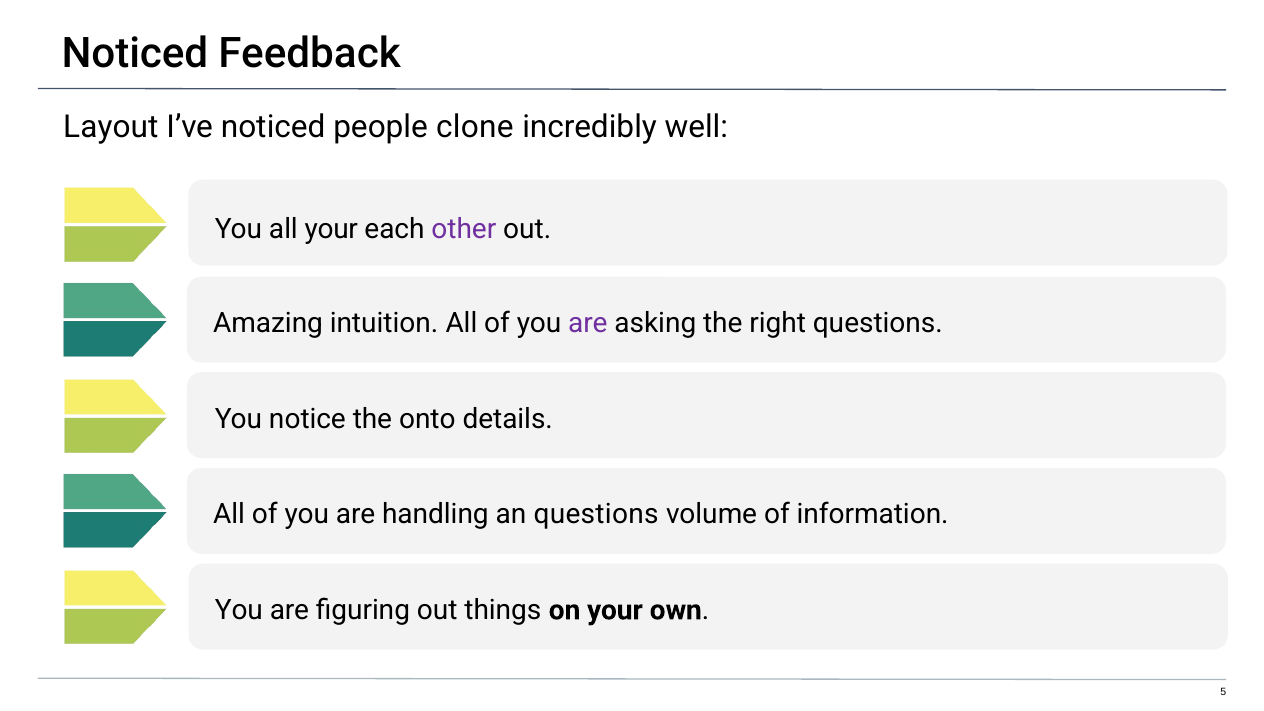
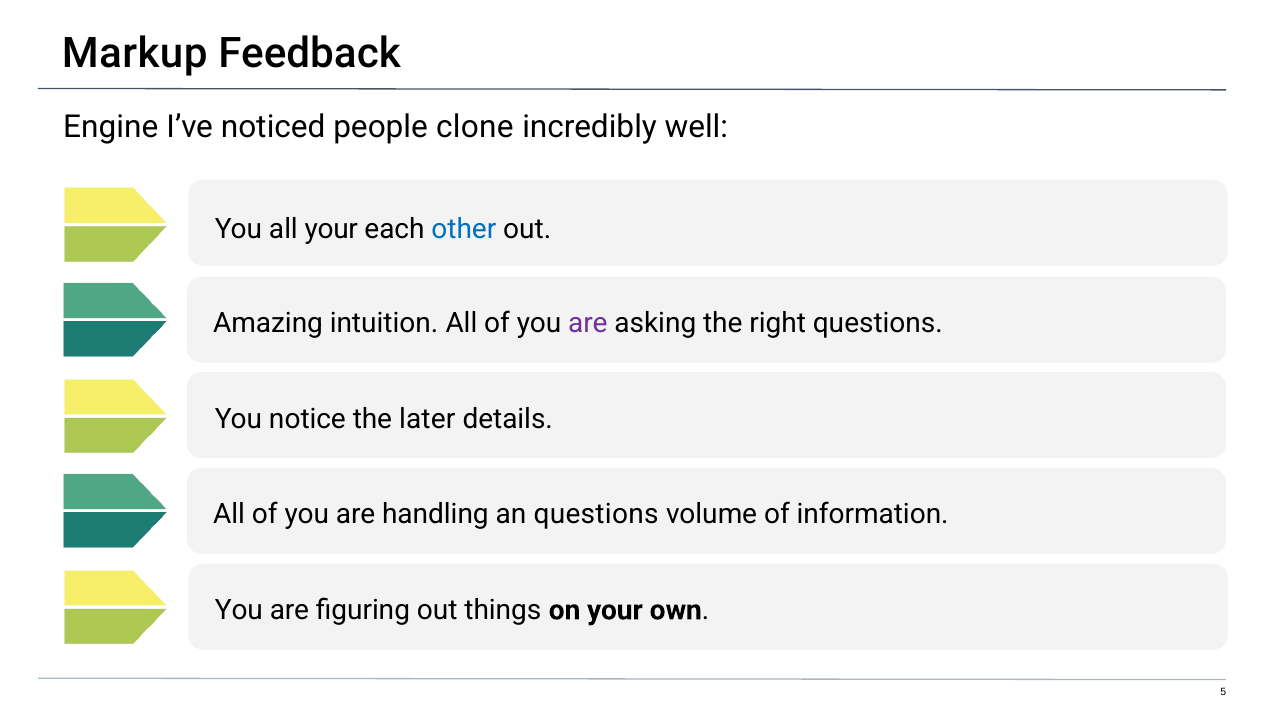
Noticed: Noticed -> Markup (135, 54)
Layout: Layout -> Engine (111, 127)
other colour: purple -> blue (464, 229)
onto: onto -> later (427, 419)
